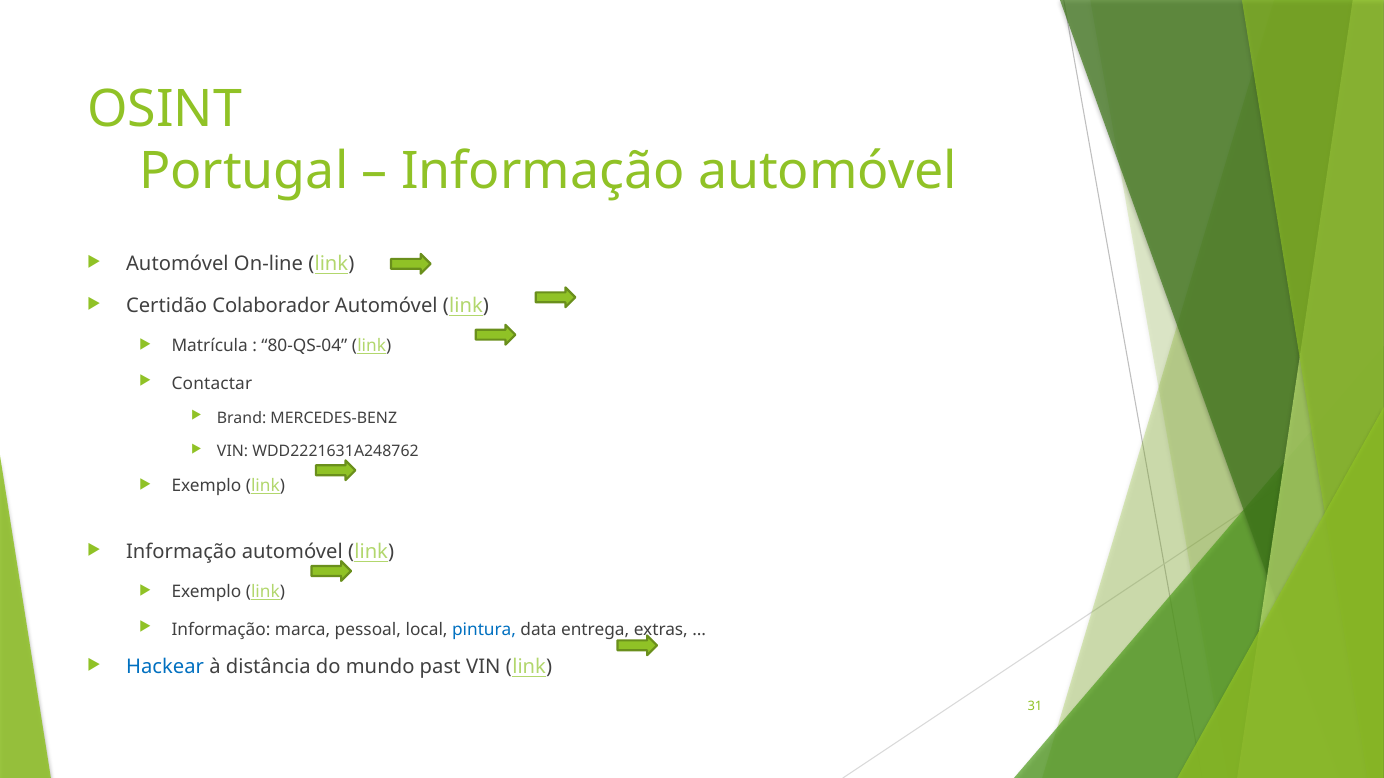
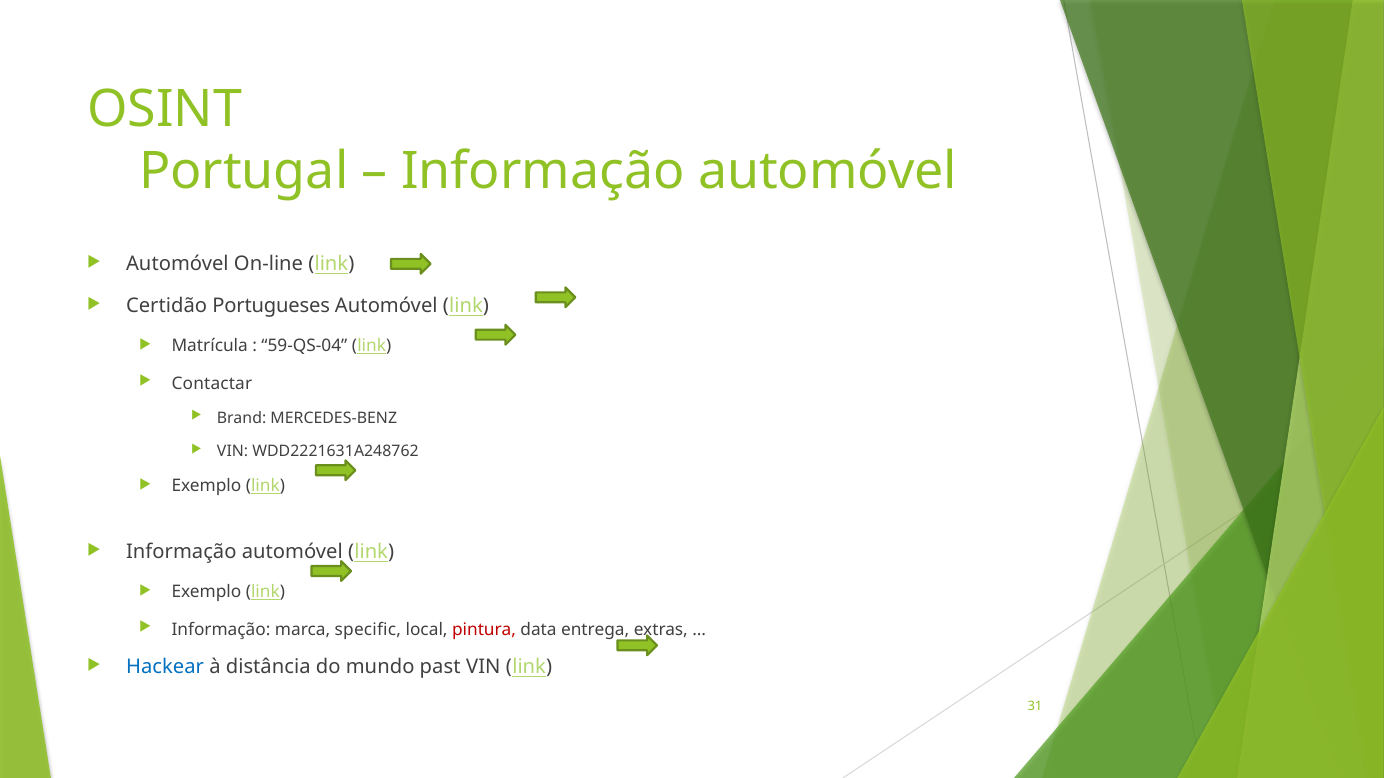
Colaborador: Colaborador -> Portugueses (271, 306)
80-QS-04: 80-QS-04 -> 59-QS-04 (304, 346)
pessoal: pessoal -> specific (368, 630)
pintura colour: blue -> red (484, 630)
